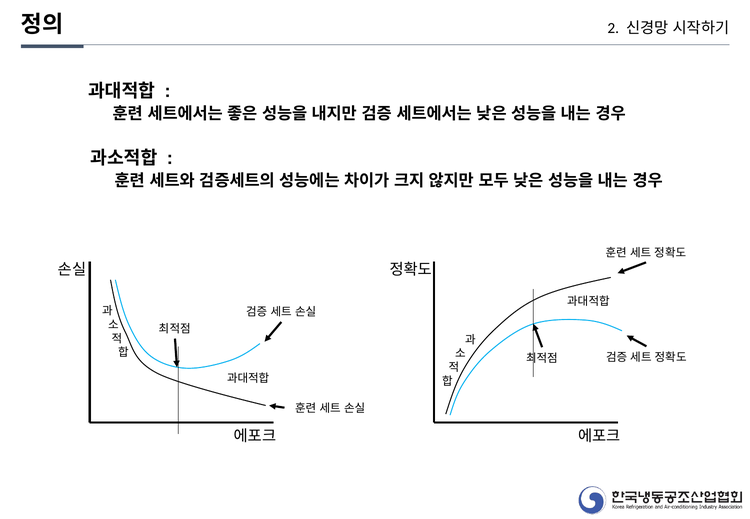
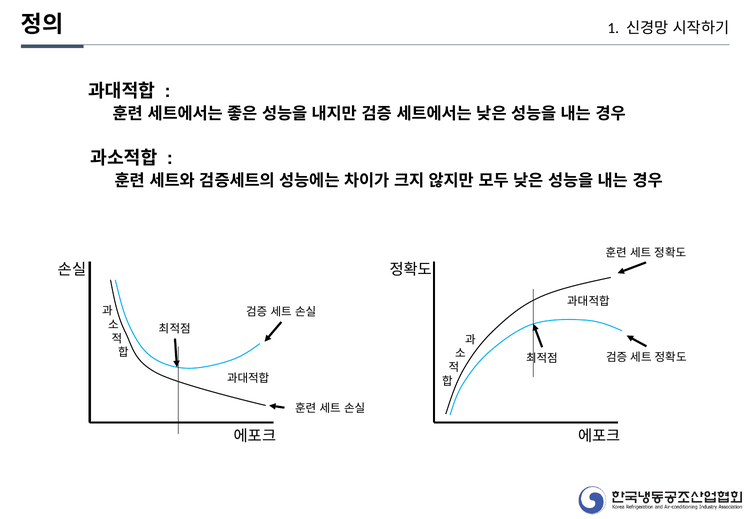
2: 2 -> 1 (613, 28)
